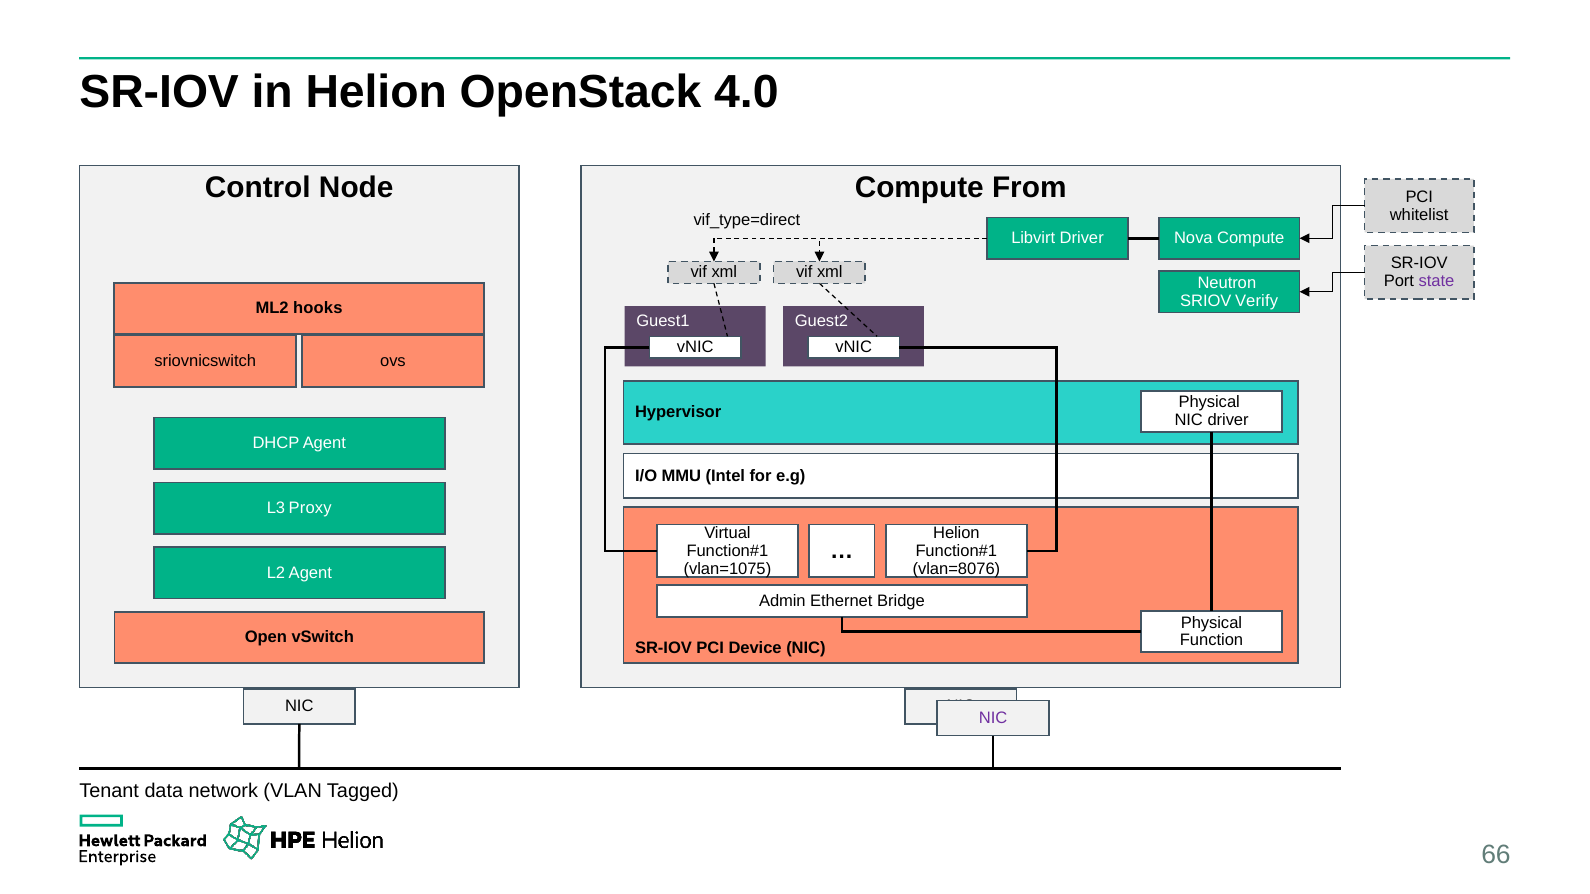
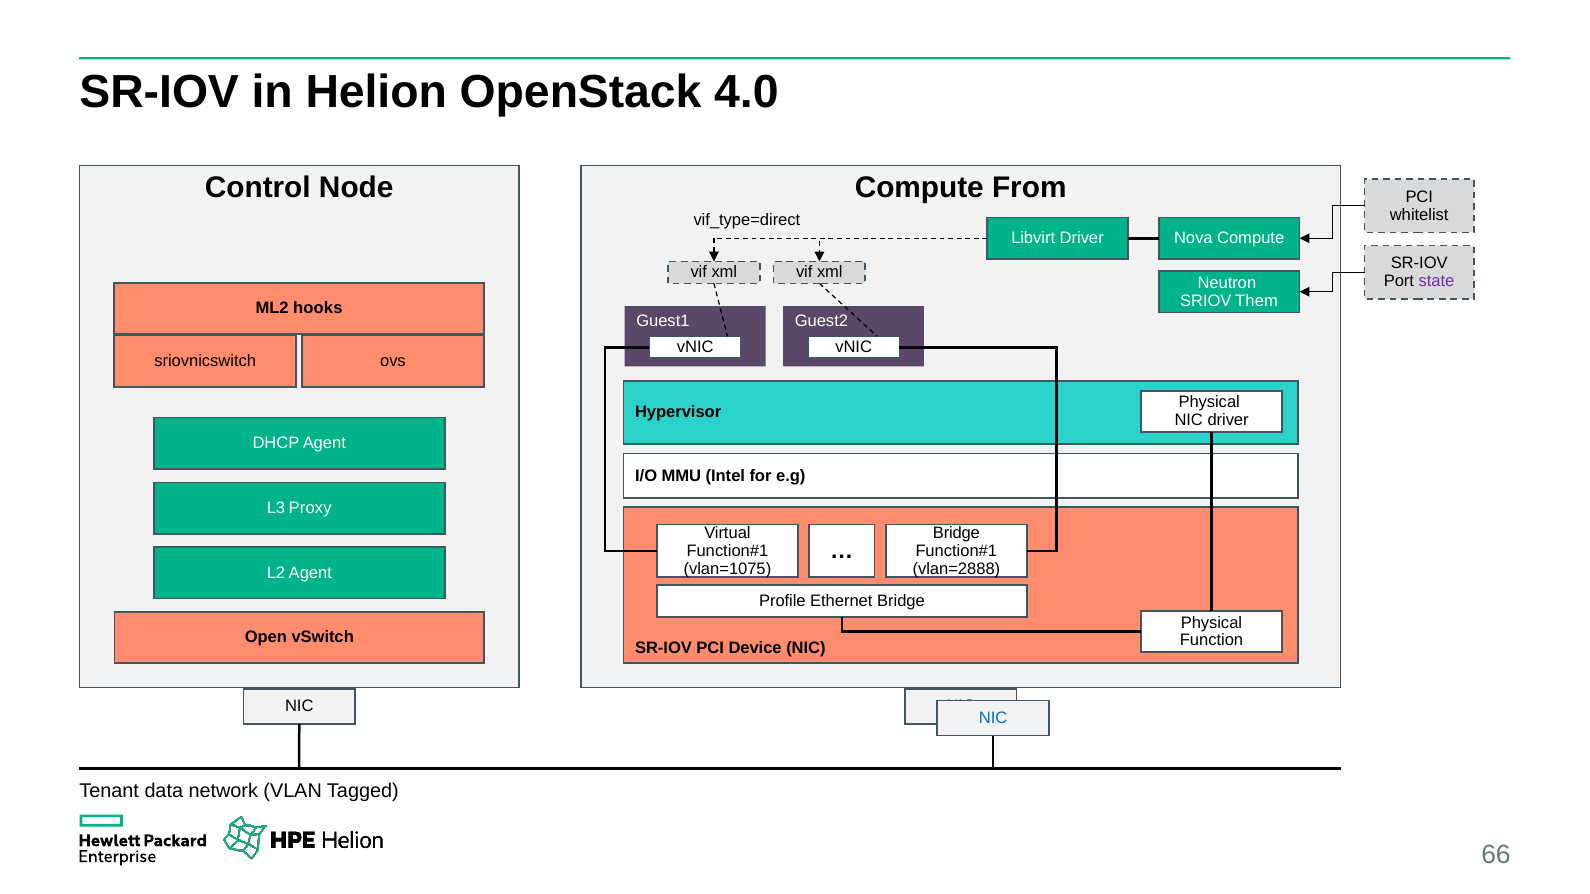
Verify: Verify -> Them (1257, 301)
Helion: Helion -> Bridge (956, 533)
vlan=8076: vlan=8076 -> vlan=2888 (956, 569)
Admin: Admin -> Profile (782, 601)
NIC colour: purple -> blue (993, 718)
